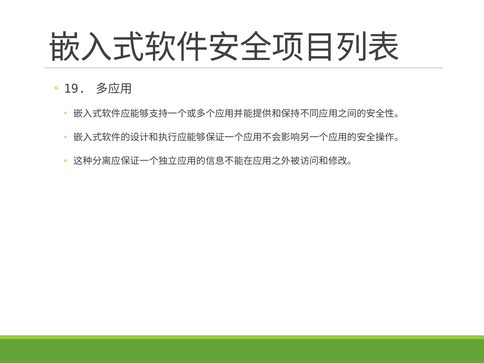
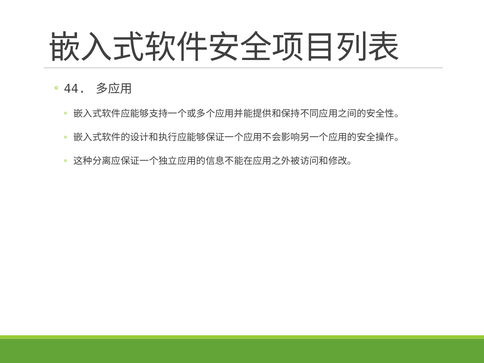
19: 19 -> 44 (75, 89)
